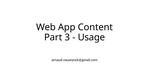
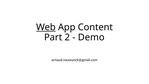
Web underline: none -> present (46, 27)
3: 3 -> 2 (67, 37)
Usage: Usage -> Demo (91, 37)
